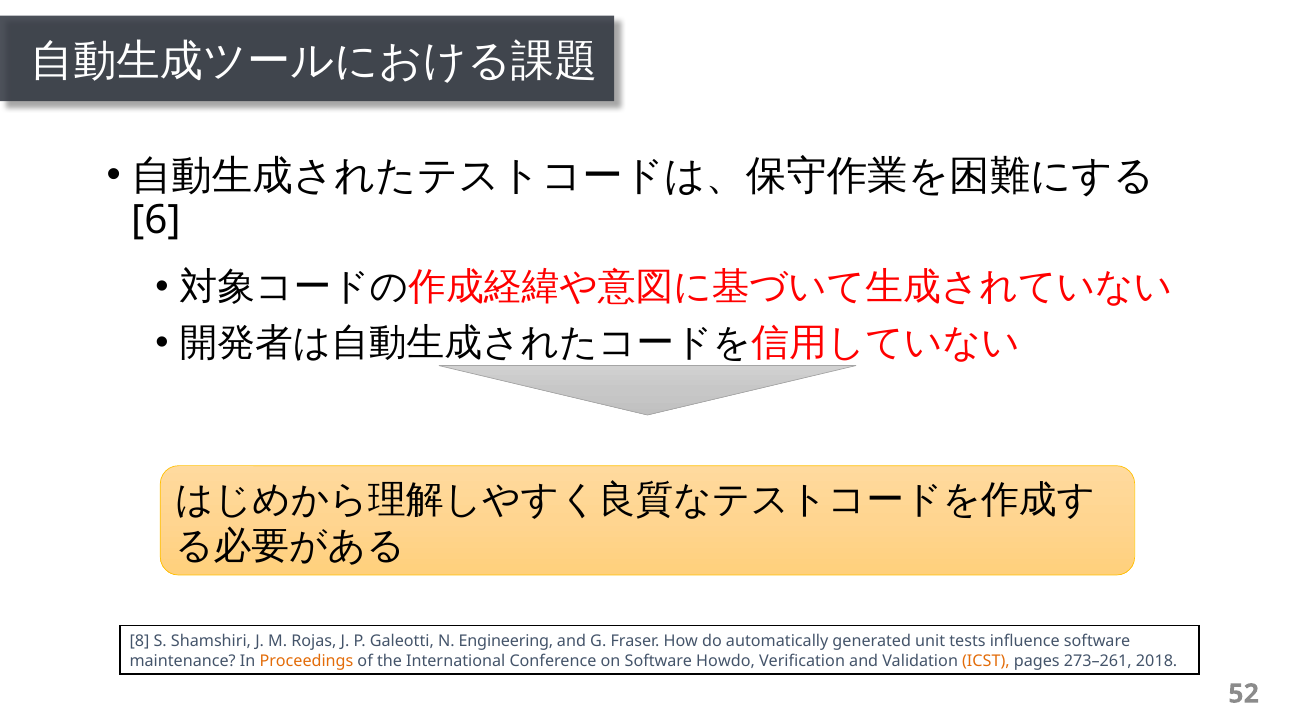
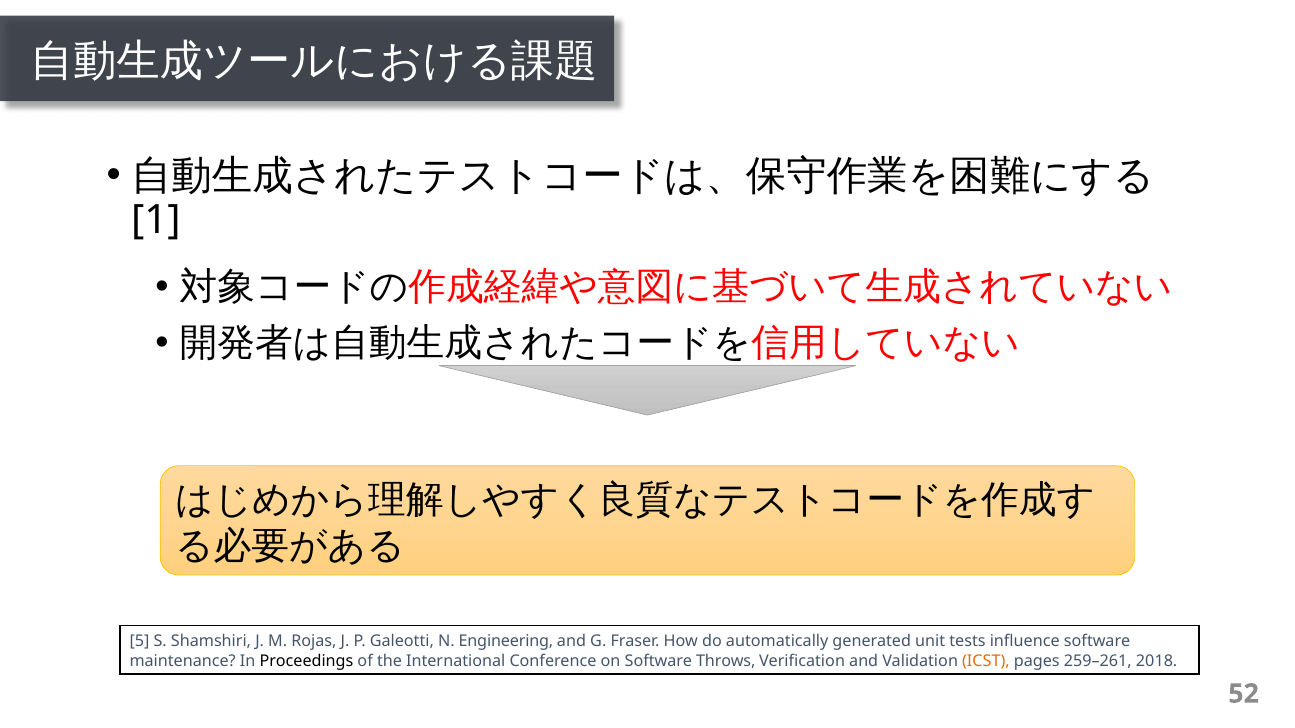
6: 6 -> 1 (156, 220)
8: 8 -> 5 (140, 642)
Proceedings colour: orange -> black (306, 661)
Howdo: Howdo -> Throws (726, 661)
273–261: 273–261 -> 259–261 (1098, 661)
